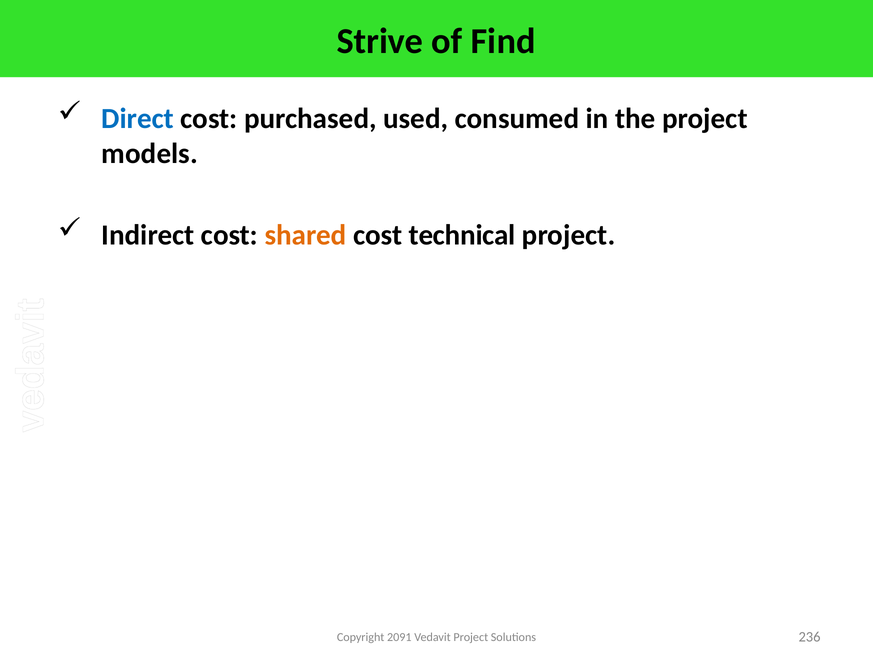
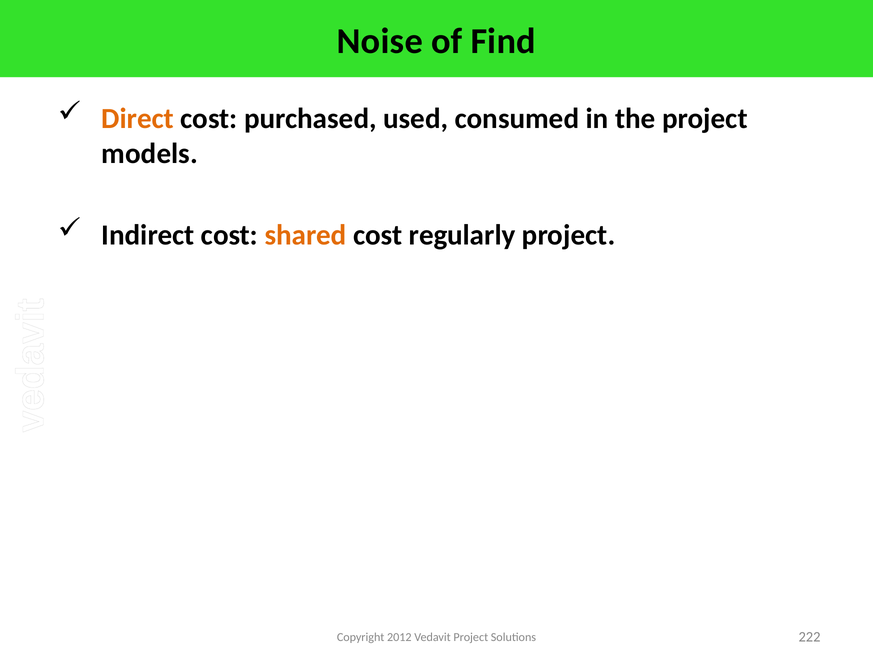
Strive: Strive -> Noise (380, 41)
Direct colour: blue -> orange (138, 118)
technical: technical -> regularly (462, 235)
2091: 2091 -> 2012 (399, 637)
236: 236 -> 222 (810, 637)
